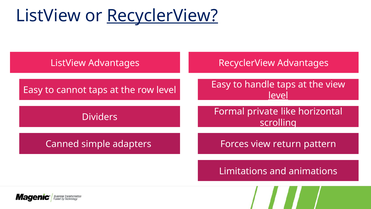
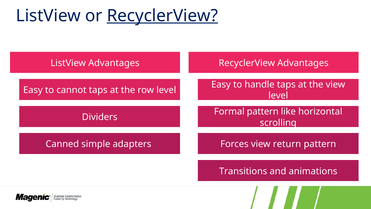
level underline: present -> none (278, 96)
Formal private: private -> pattern (263, 111)
Limitations: Limitations -> Transitions (243, 171)
